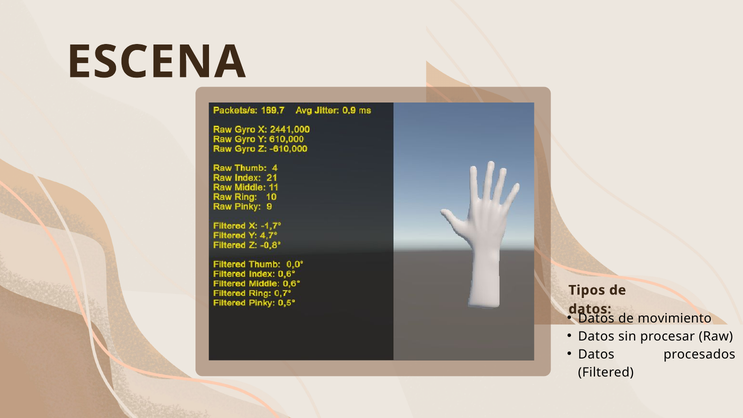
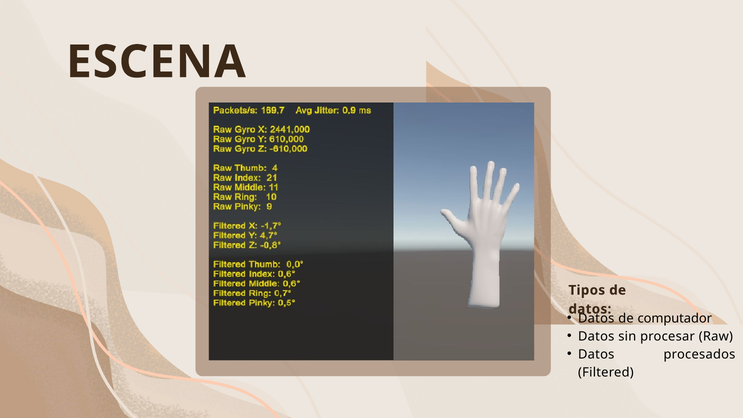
movimiento: movimiento -> computador (675, 318)
